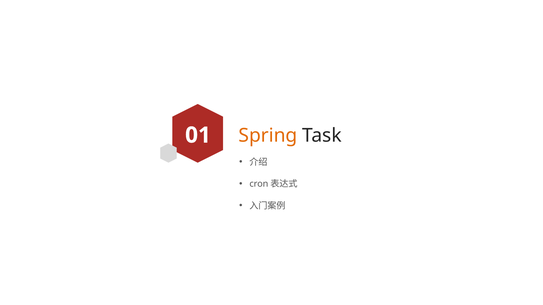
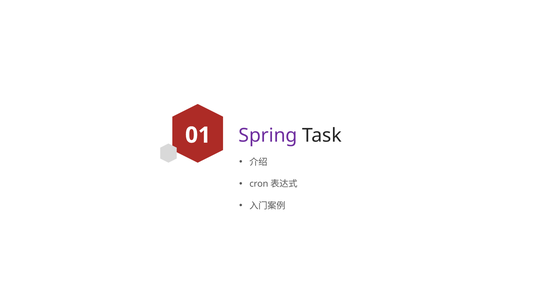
Spring colour: orange -> purple (268, 136)
